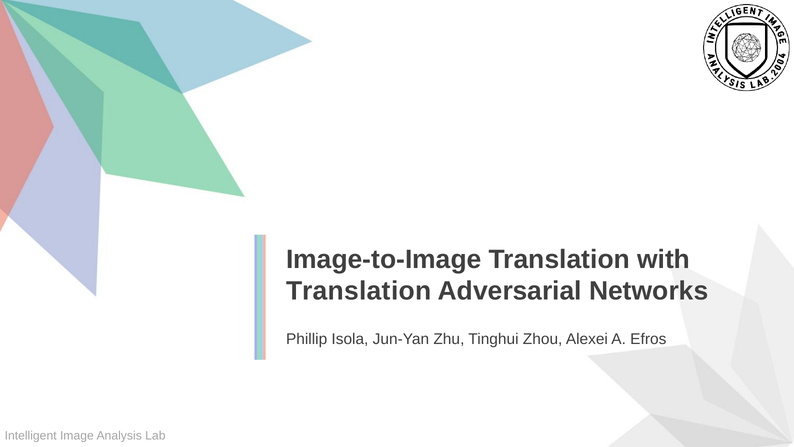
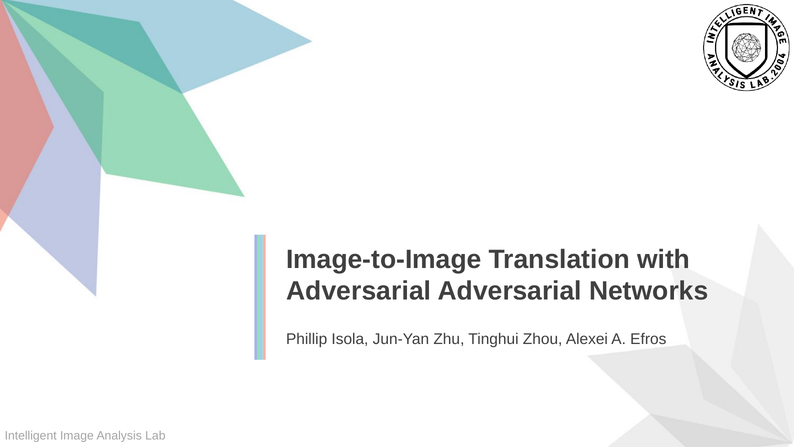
Translation: Translation -> Adversarial (359, 291)
